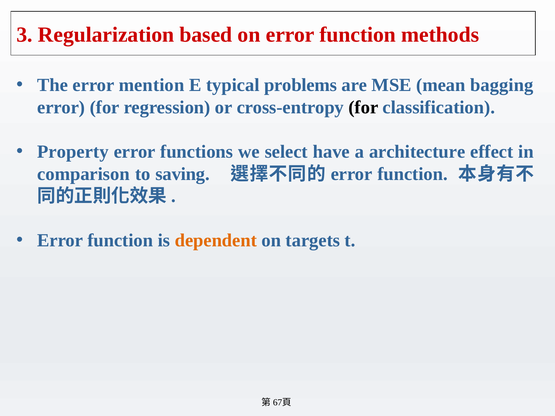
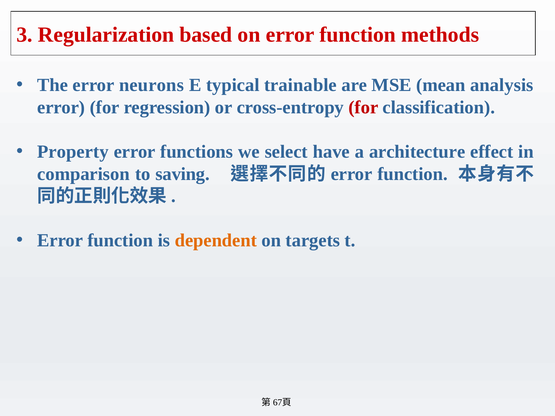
mention: mention -> neurons (152, 85)
problems: problems -> trainable (300, 85)
bagging: bagging -> analysis (502, 85)
for colour: black -> red (363, 107)
